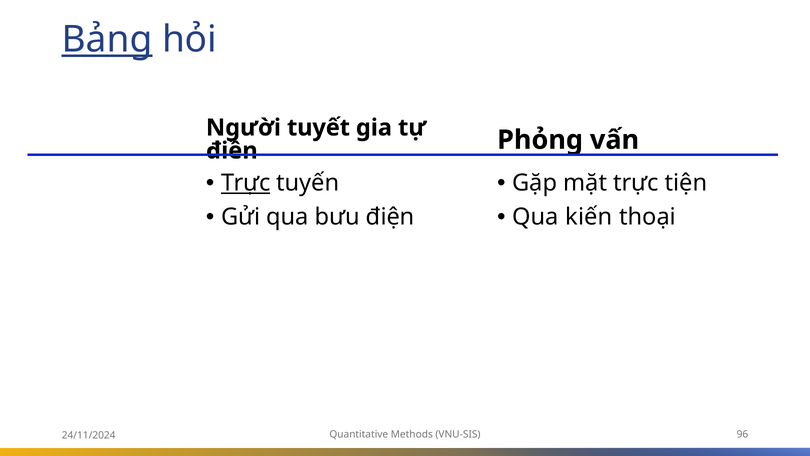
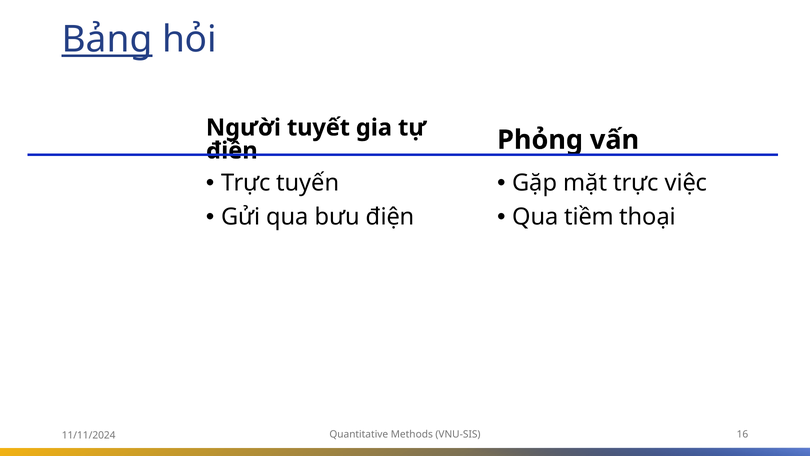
Trực underline: present -> none (246, 183)
tiện: tiện -> việc (686, 183)
kiến: kiến -> tiềm (589, 217)
96: 96 -> 16 (742, 434)
24/11/2024: 24/11/2024 -> 11/11/2024 (89, 435)
